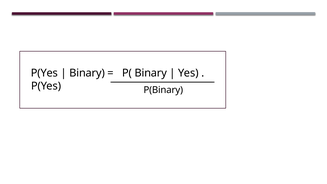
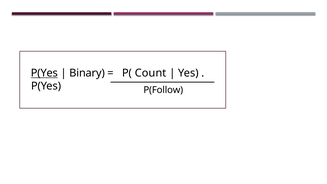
P(Yes underline: none -> present (44, 73)
P( Binary: Binary -> Count (151, 73)
P(Binary: P(Binary -> P(Follow (163, 90)
